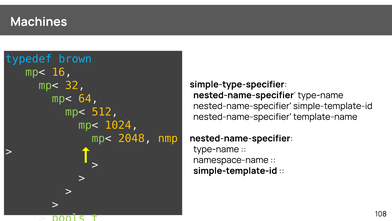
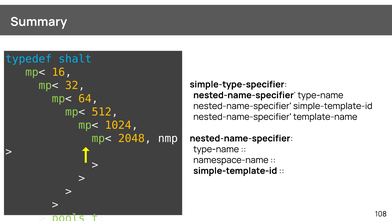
Machines: Machines -> Summary (39, 22)
brown: brown -> shalt (75, 59)
nmp colour: yellow -> white (168, 138)
